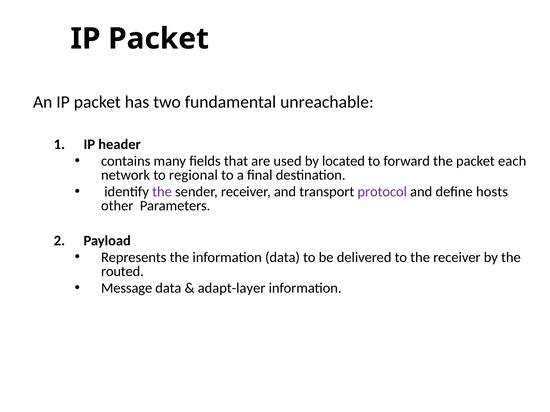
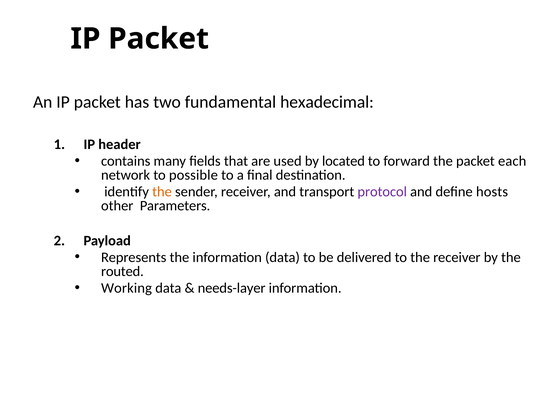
unreachable: unreachable -> hexadecimal (327, 102)
regional: regional -> possible (193, 175)
the colour: purple -> orange (162, 192)
Message: Message -> Working (127, 288)
adapt-layer: adapt-layer -> needs-layer (232, 288)
